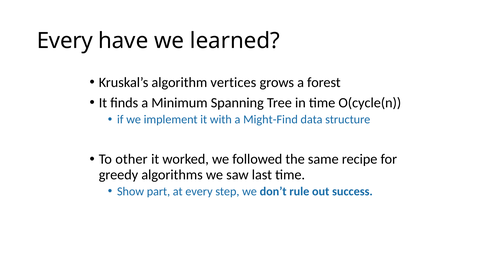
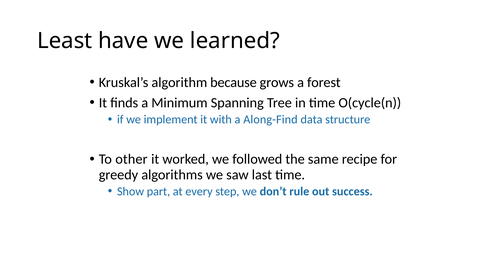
Every: Every -> Least (65, 41)
vertices: vertices -> because (234, 82)
Might-Find: Might-Find -> Along-Find (270, 120)
